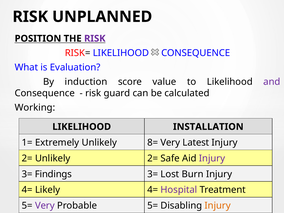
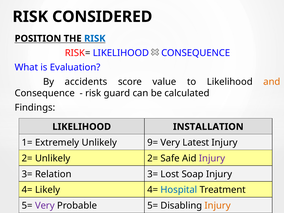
UNPLANNED: UNPLANNED -> CONSIDERED (102, 17)
RISK colour: purple -> blue (95, 39)
induction: induction -> accidents (86, 82)
and colour: purple -> orange (272, 82)
Working: Working -> Findings (35, 108)
8=: 8= -> 9= (153, 143)
Findings: Findings -> Relation (53, 174)
Burn: Burn -> Soap (193, 174)
Hospital colour: purple -> blue (179, 190)
